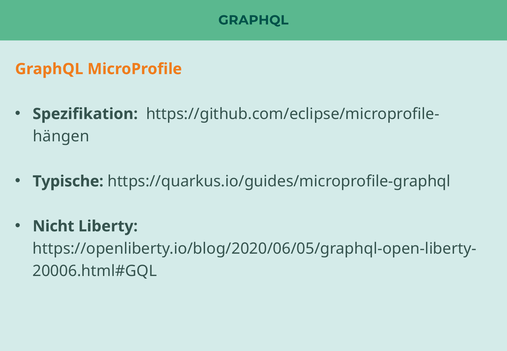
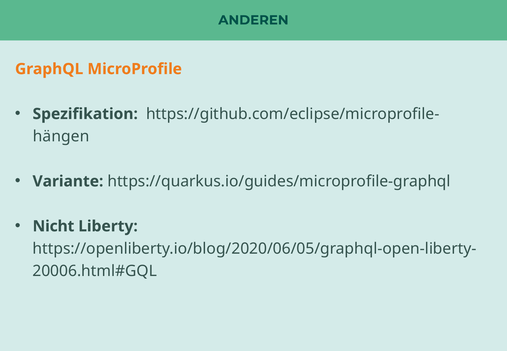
GRAPHQL: GRAPHQL -> ANDEREN (253, 20)
Typische: Typische -> Variante (68, 181)
